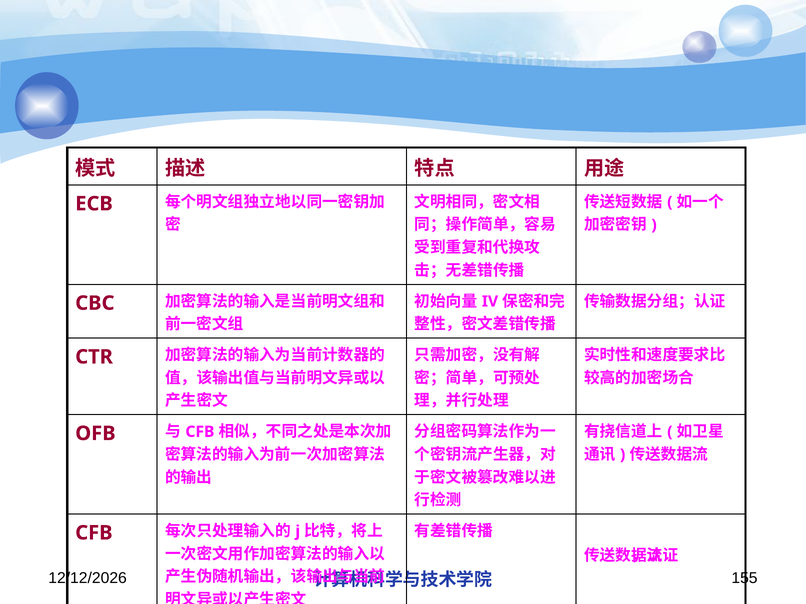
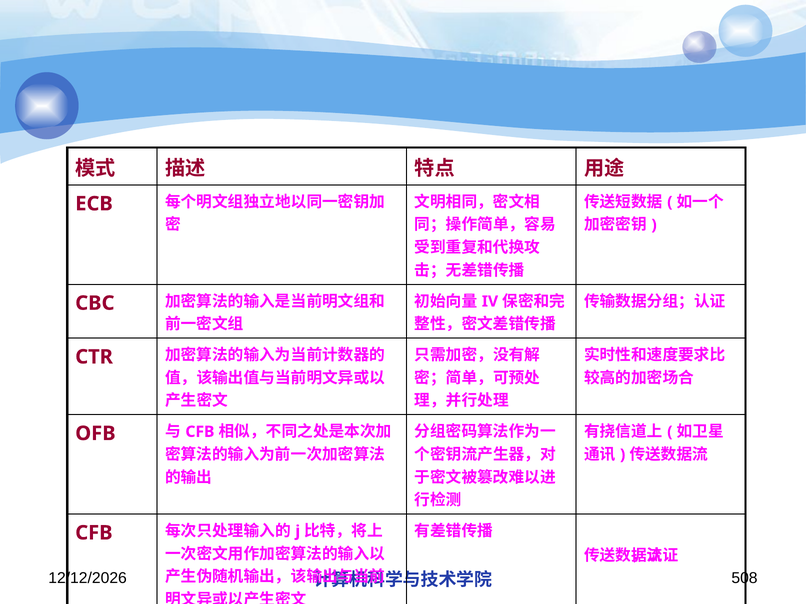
155: 155 -> 508 (745, 579)
